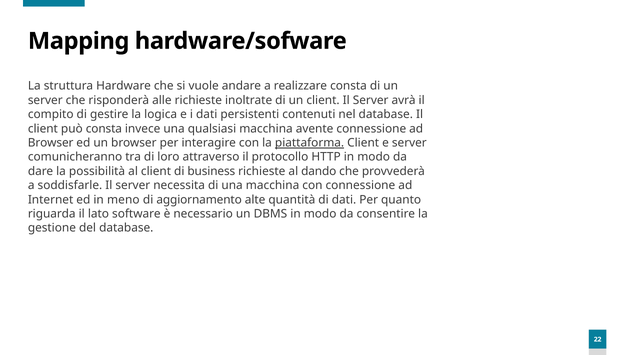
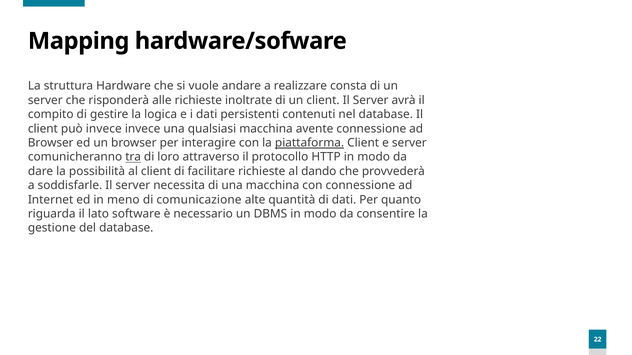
può consta: consta -> invece (104, 129)
tra underline: none -> present (133, 157)
business: business -> facilitare (211, 171)
aggiornamento: aggiornamento -> comunicazione (199, 200)
